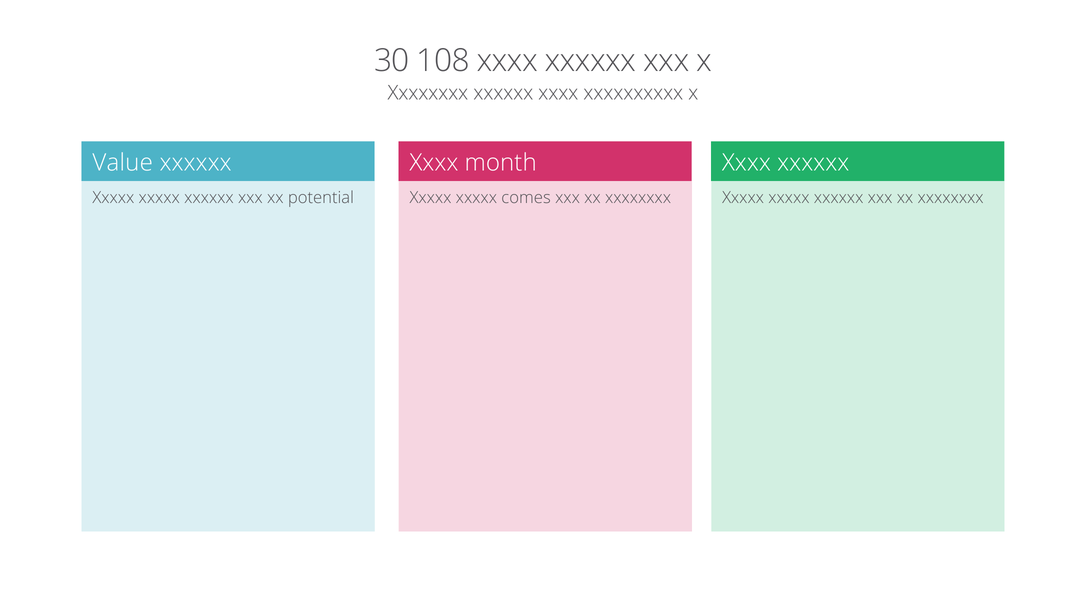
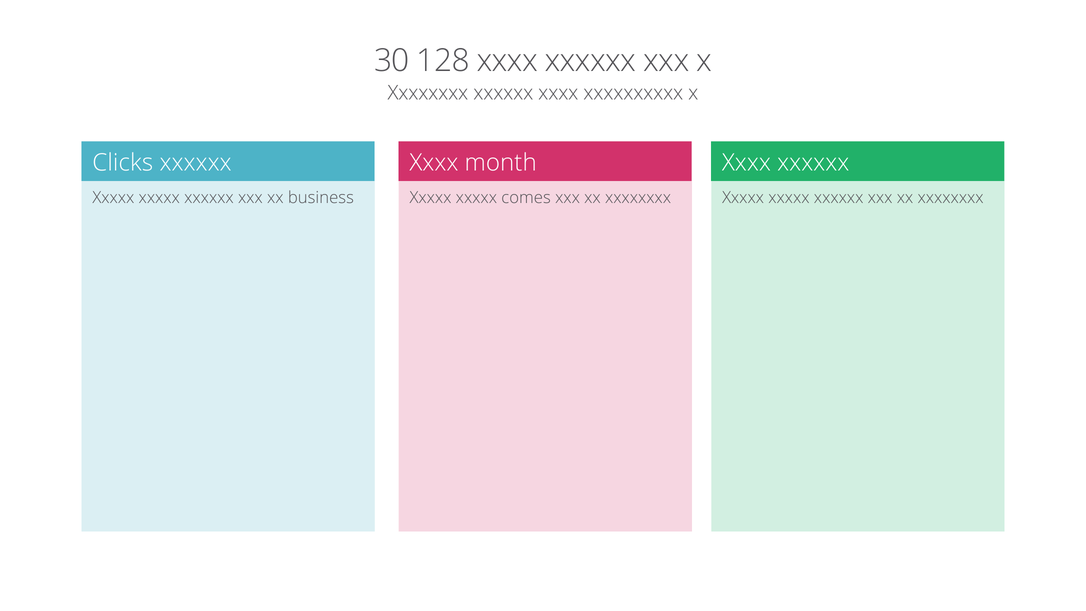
108: 108 -> 128 (443, 61)
Value: Value -> Clicks (123, 163)
potential: potential -> business (321, 198)
